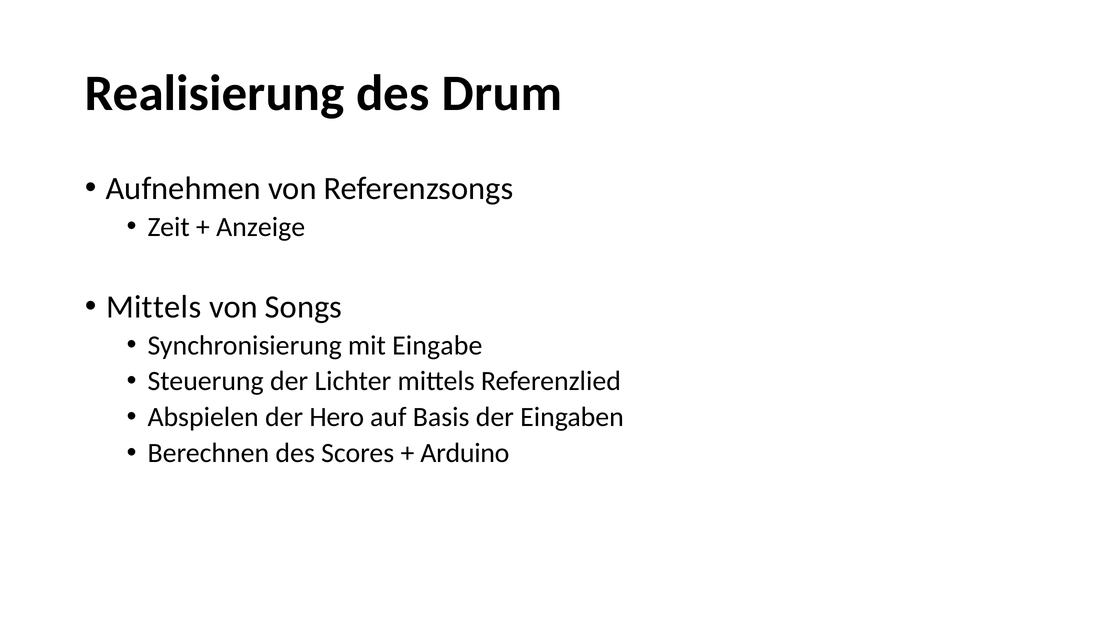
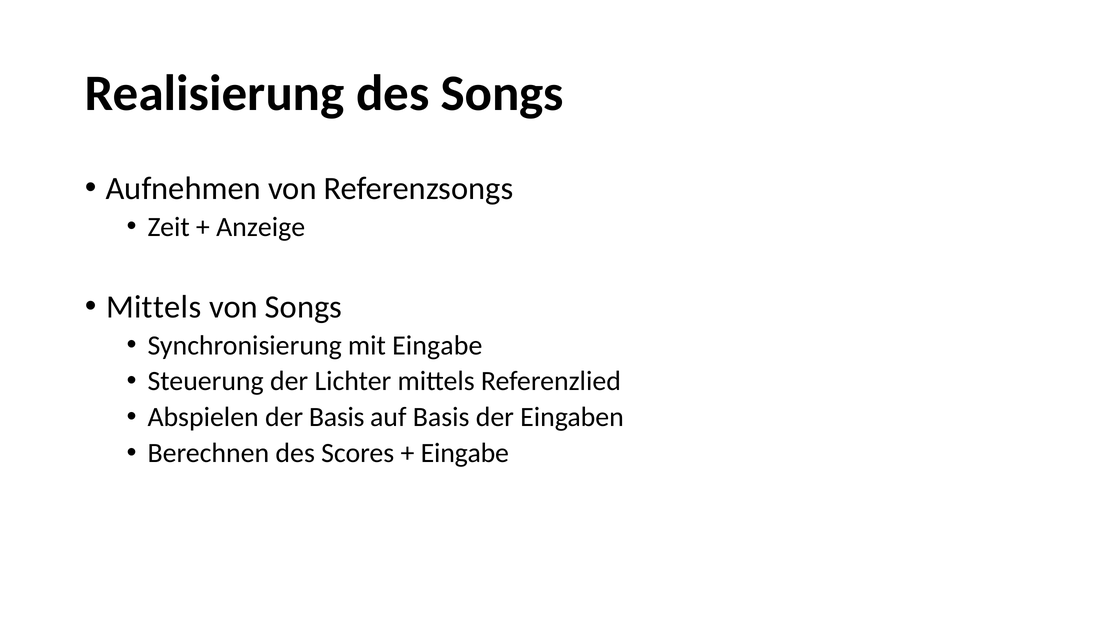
des Drum: Drum -> Songs (502, 94)
der Hero: Hero -> Basis (337, 417)
Arduino: Arduino -> Eingabe (465, 453)
